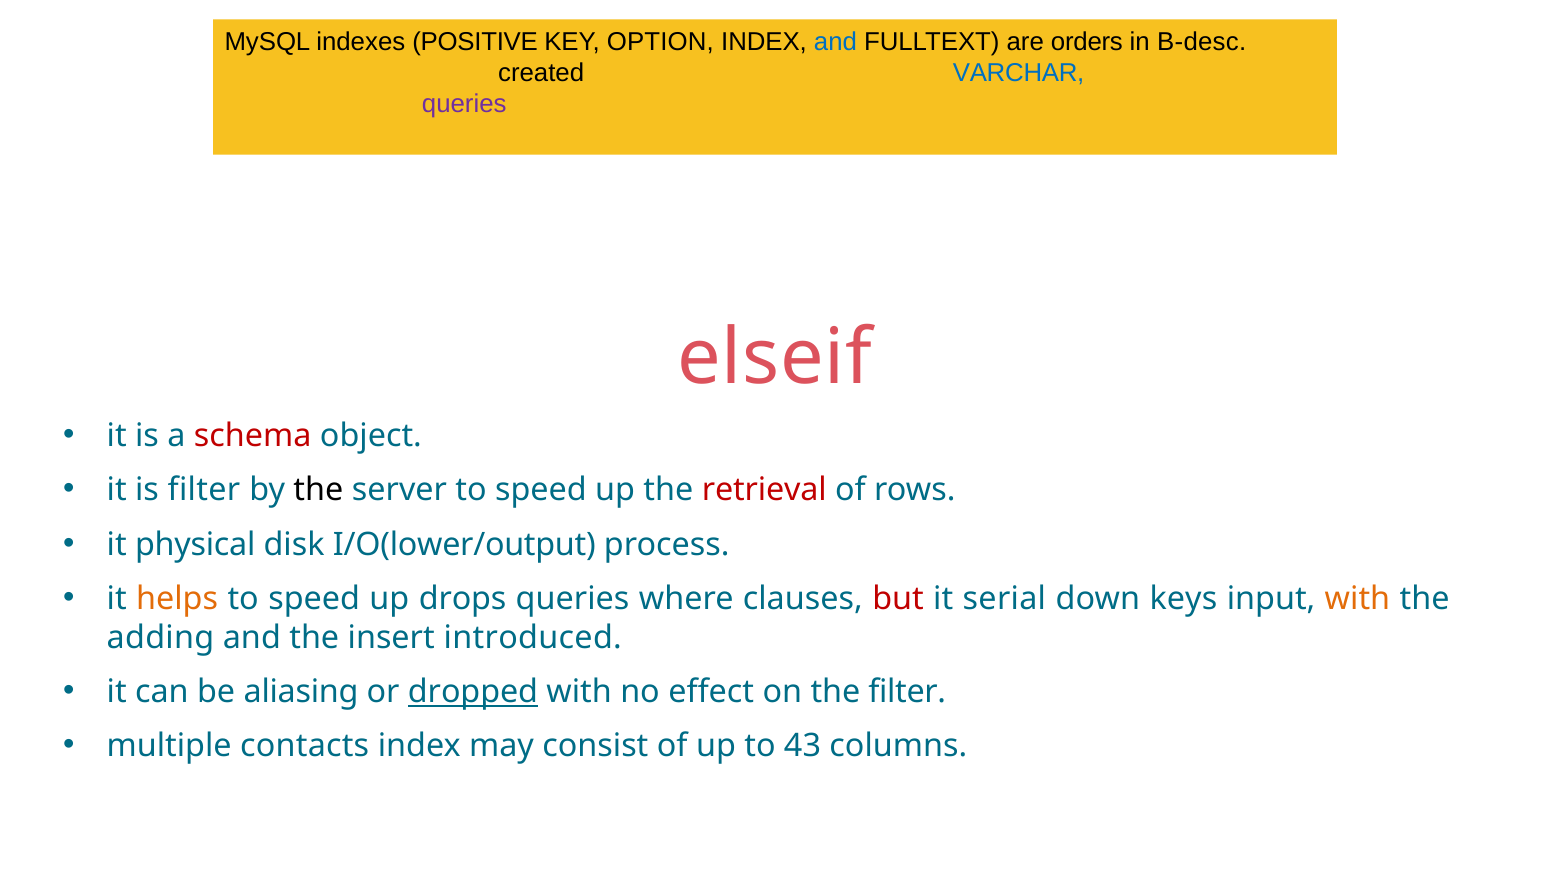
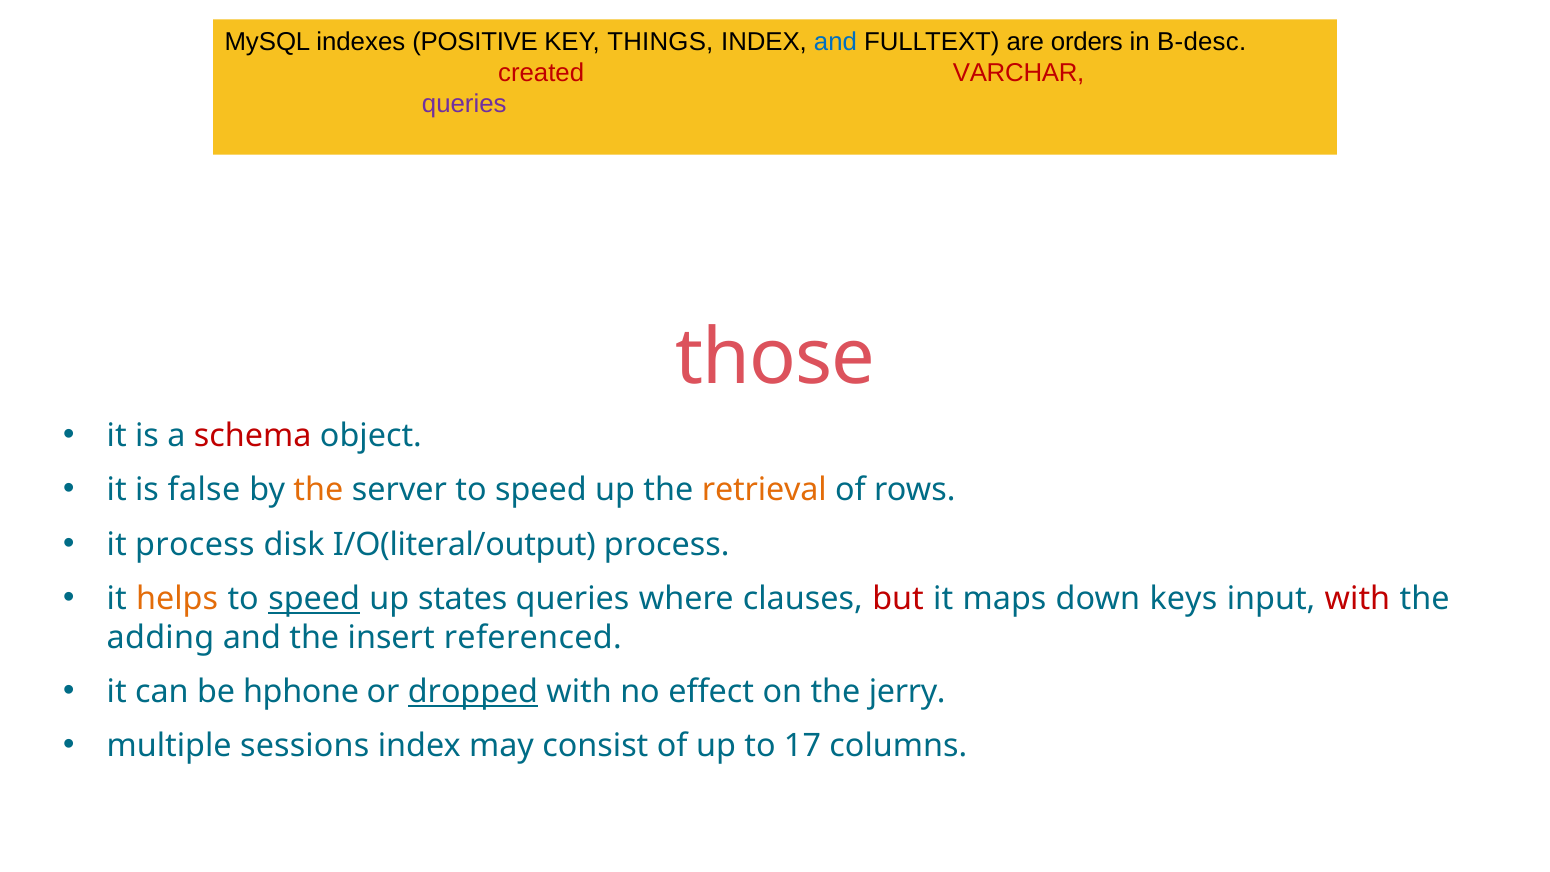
OPTION: OPTION -> THINGS (660, 42)
created colour: black -> red (541, 73)
VARCHAR colour: blue -> red (1019, 73)
elseif: elseif -> those (775, 358)
is filter: filter -> false (204, 490)
the colour: black -> orange (318, 490)
retrieval colour: red -> orange (764, 490)
it physical: physical -> process (195, 544)
I/O(lower/output: I/O(lower/output -> I/O(literal/output (464, 544)
speed underline: none -> present (314, 599)
drops: drops -> states (463, 599)
serial: serial -> maps (1005, 599)
with colour: orange -> red (1357, 599)
introduced: introduced -> referenced (533, 637)
aliasing: aliasing -> hphone (301, 692)
the filter: filter -> jerry (907, 692)
contacts: contacts -> sessions (305, 746)
43: 43 -> 17 (802, 746)
